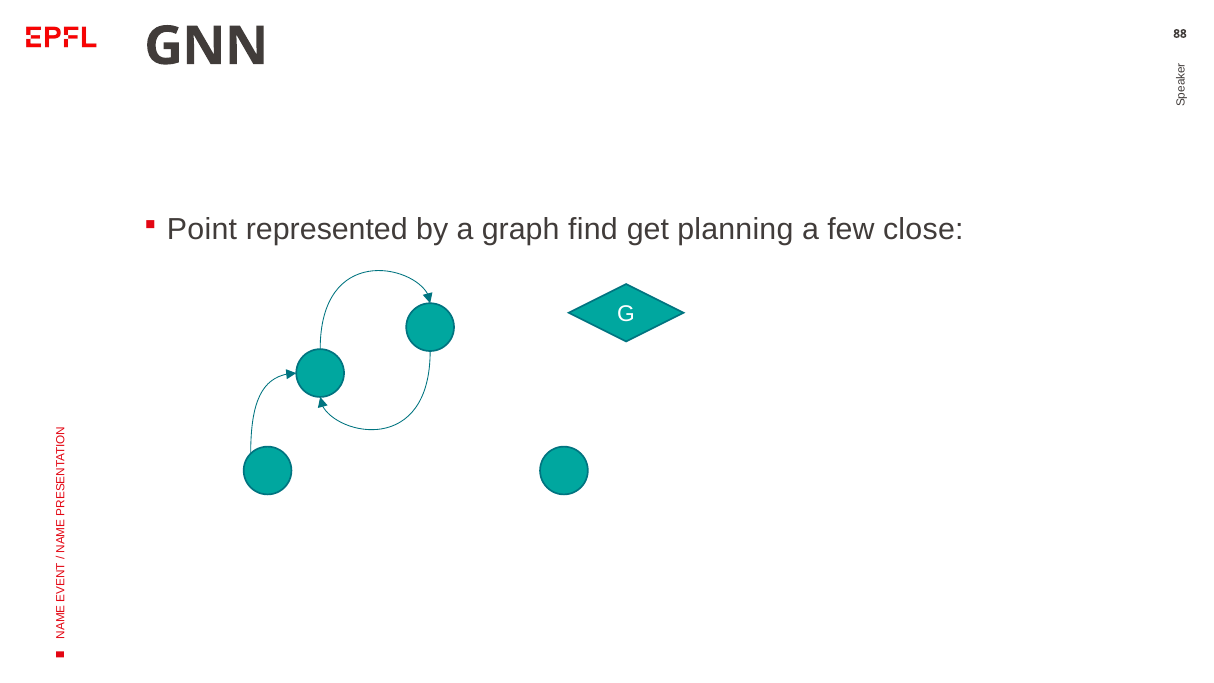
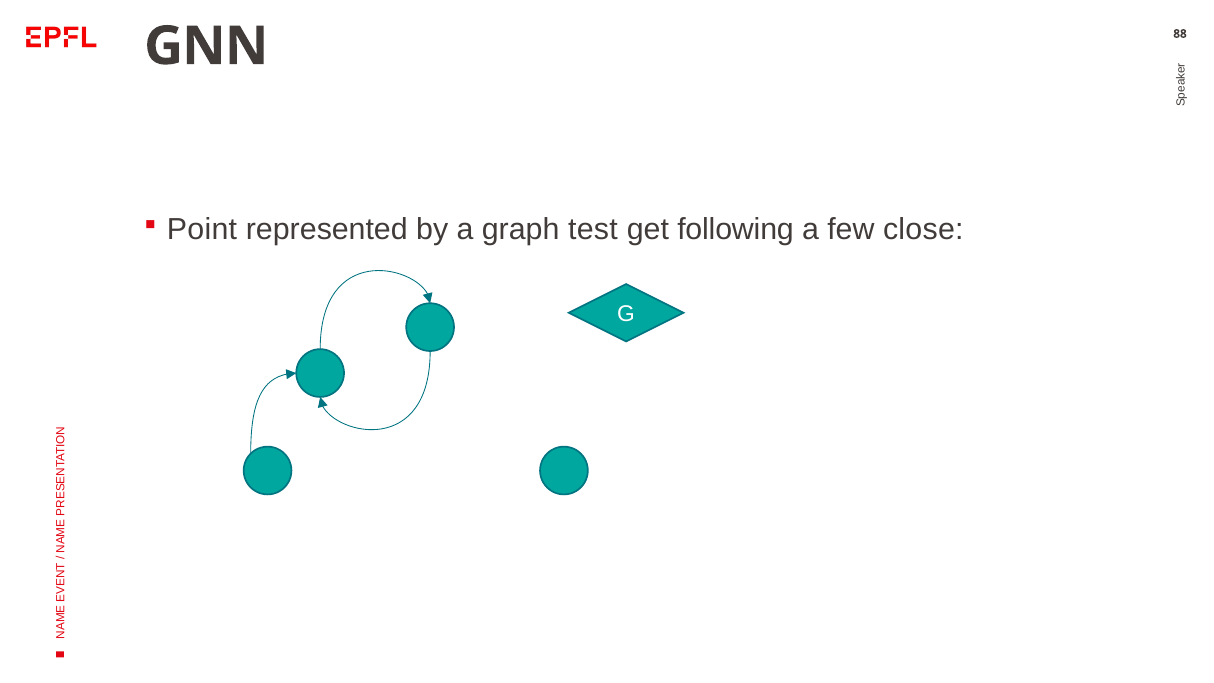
find: find -> test (593, 230)
planning: planning -> following (736, 230)
